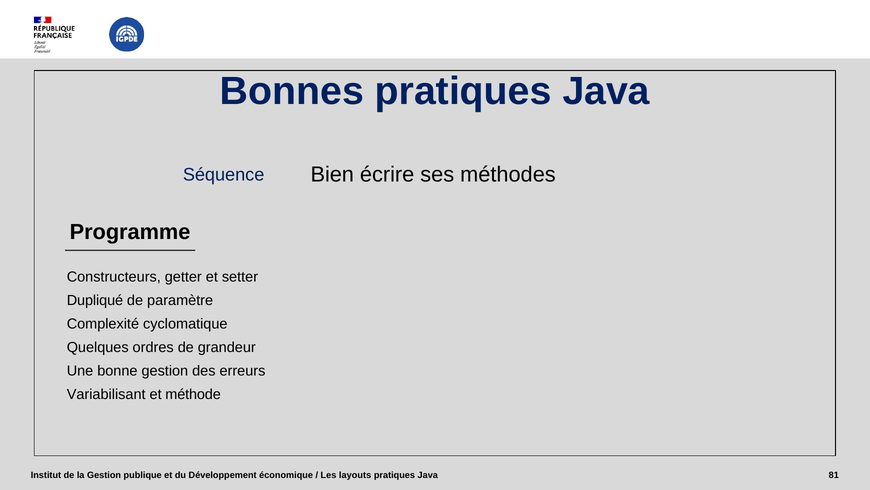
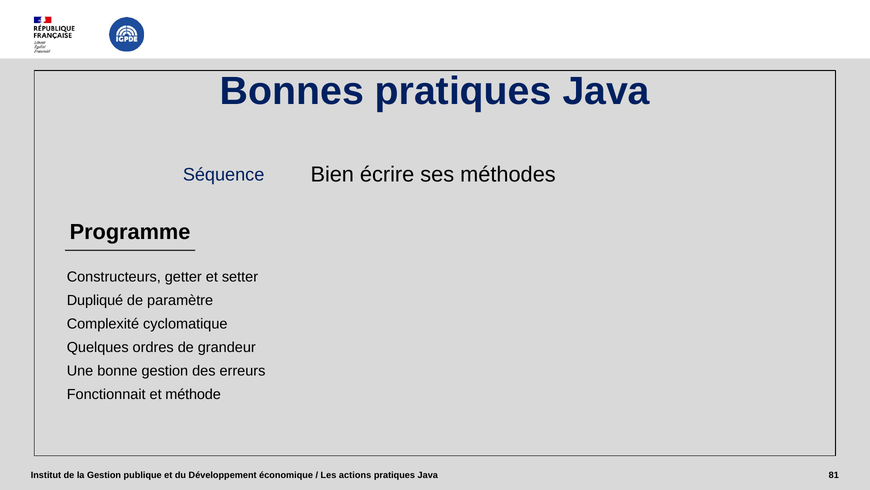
Variabilisant: Variabilisant -> Fonctionnait (106, 394)
layouts: layouts -> actions (355, 475)
